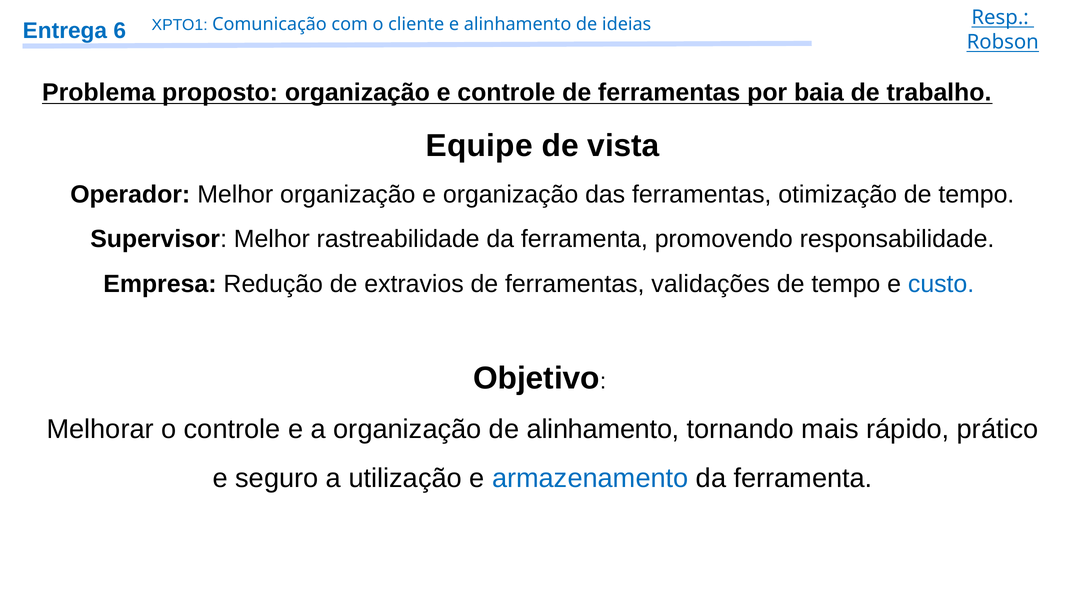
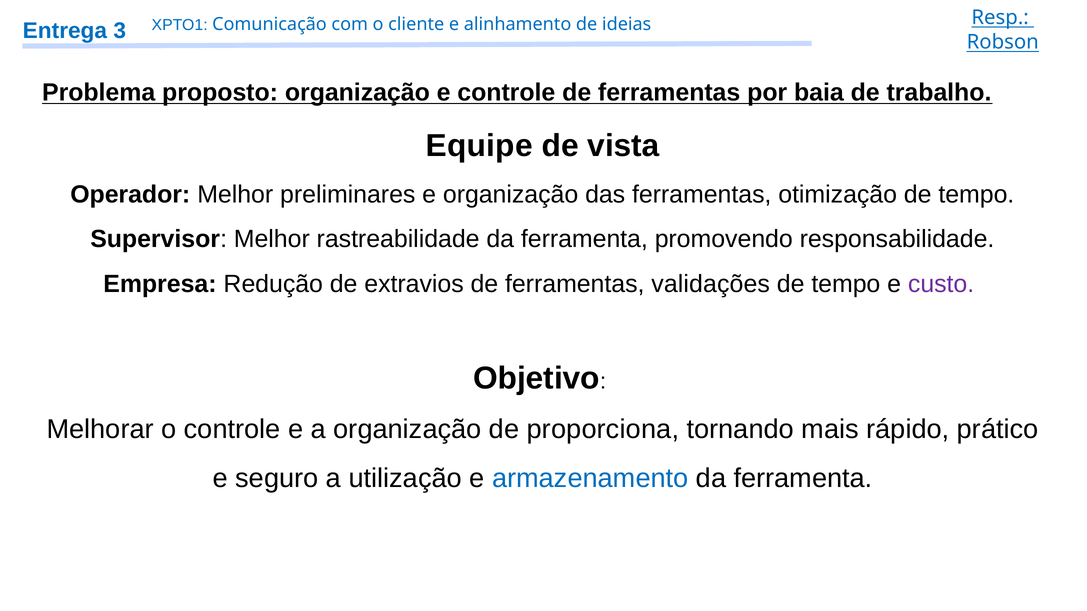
6: 6 -> 3 (120, 31)
Melhor organização: organização -> preliminares (348, 195)
custo colour: blue -> purple (941, 284)
de alinhamento: alinhamento -> proporciona (603, 430)
